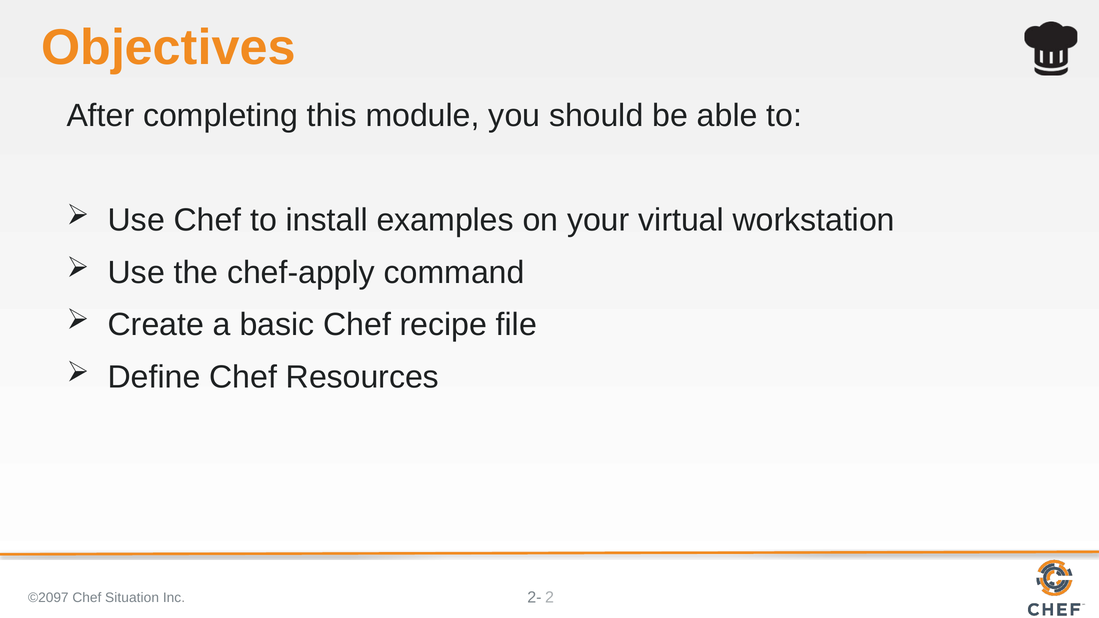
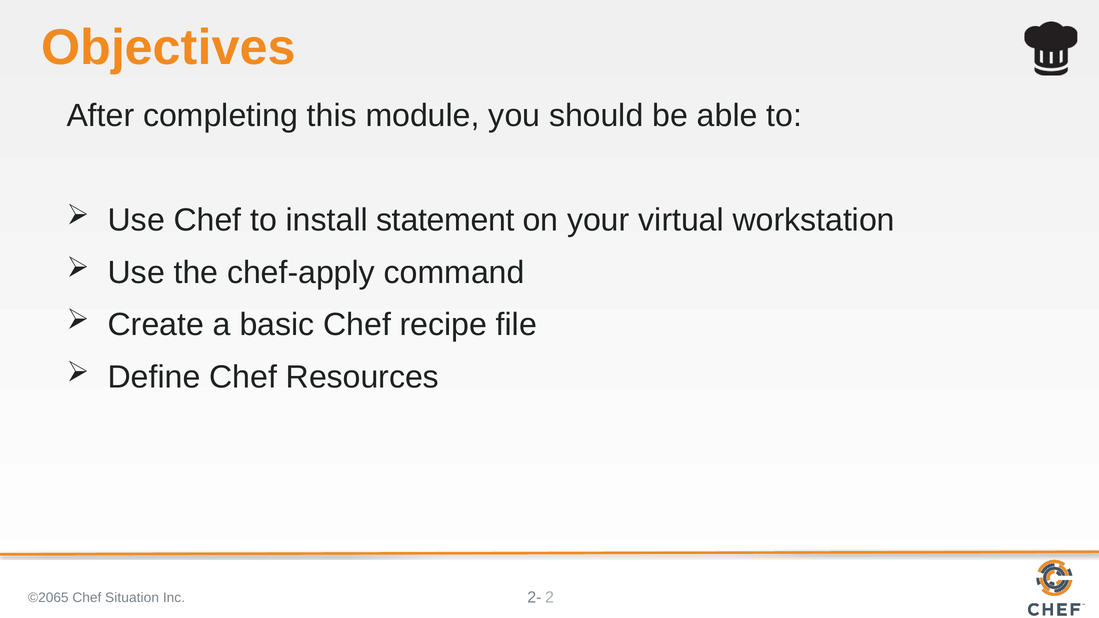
examples: examples -> statement (445, 220)
©2097: ©2097 -> ©2065 (48, 598)
